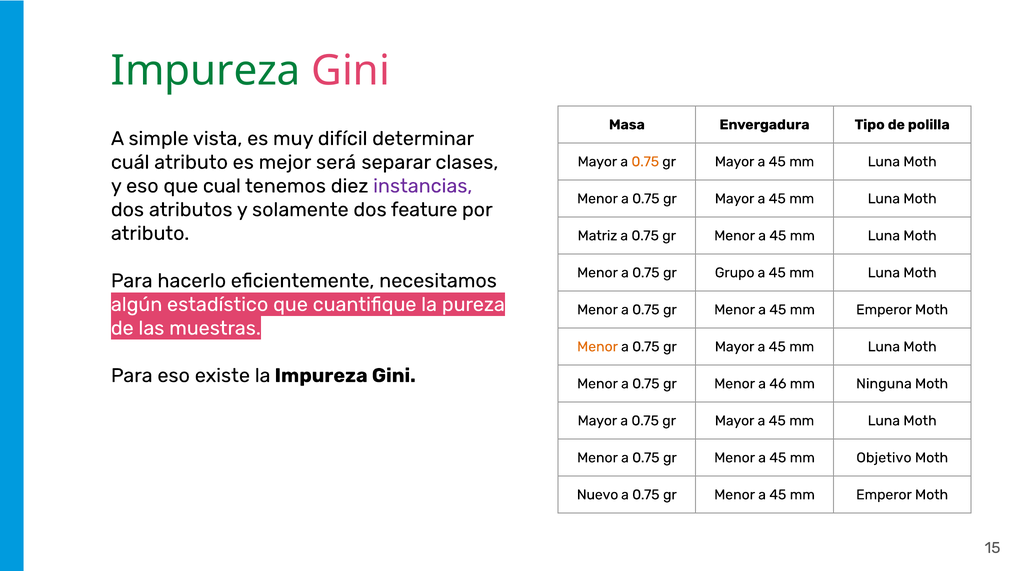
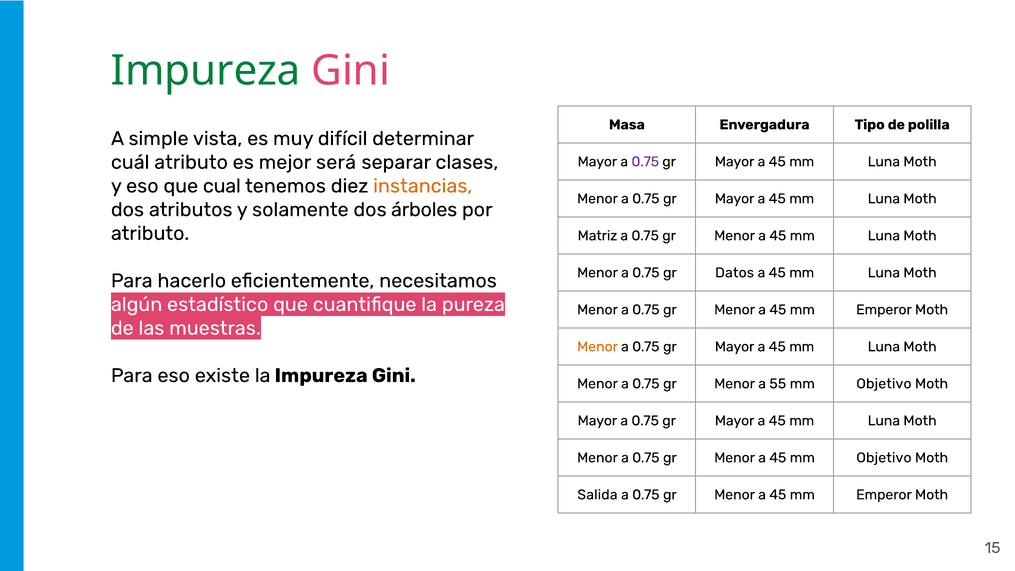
0.75 colour: orange -> purple (645, 162)
instancias colour: purple -> orange (423, 186)
feature: feature -> árboles (424, 210)
Grupo: Grupo -> Datos (735, 273)
46: 46 -> 55 (778, 384)
Ninguna: Ninguna -> Objetivo (884, 384)
Nuevo: Nuevo -> Salida (597, 495)
